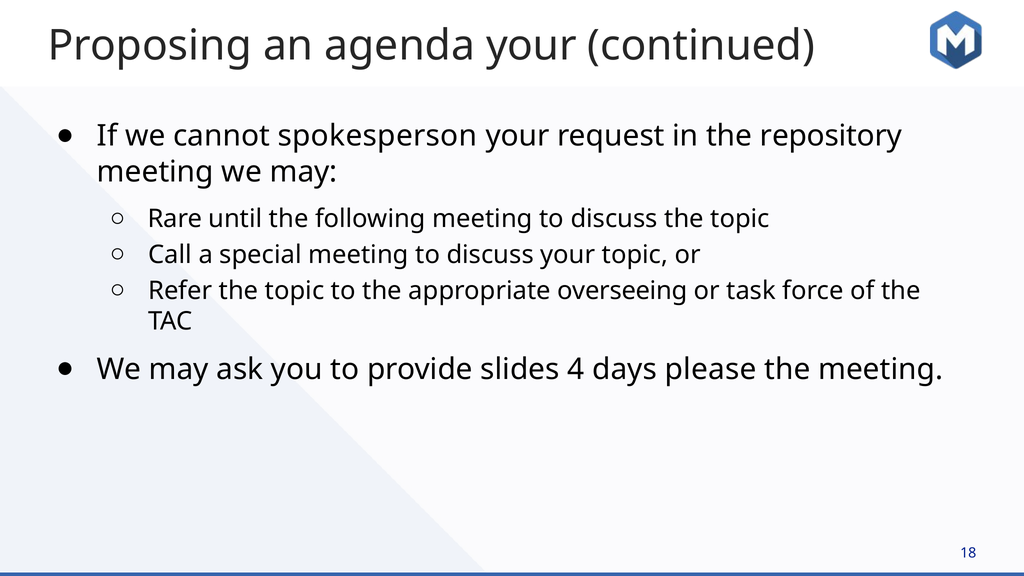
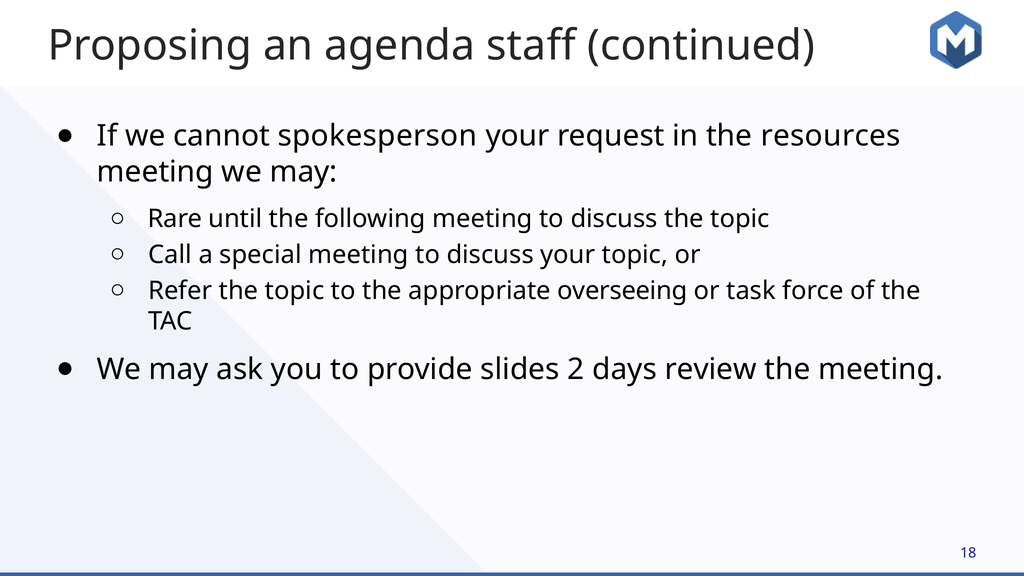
agenda your: your -> staff (531, 46)
repository: repository -> resources (831, 136)
4: 4 -> 2 (576, 369)
please: please -> review (711, 369)
